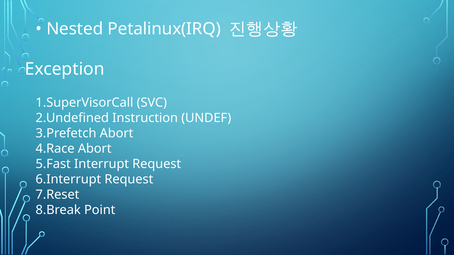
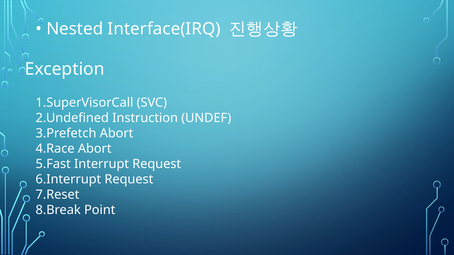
Petalinux(IRQ: Petalinux(IRQ -> Interface(IRQ (164, 29)
